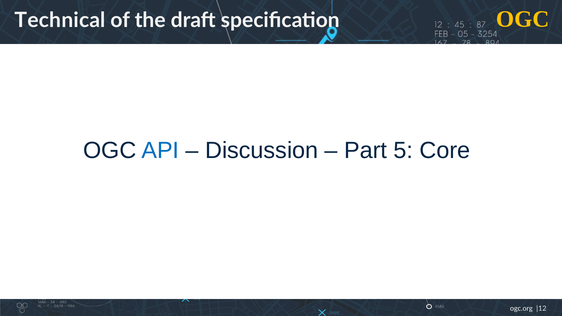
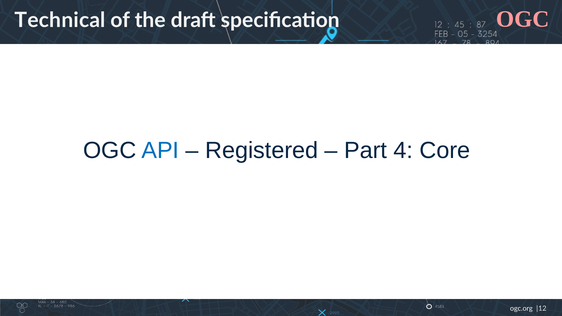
OGC colour: yellow -> pink (523, 19)
Discussion: Discussion -> Registered (262, 151)
5: 5 -> 4 (403, 151)
